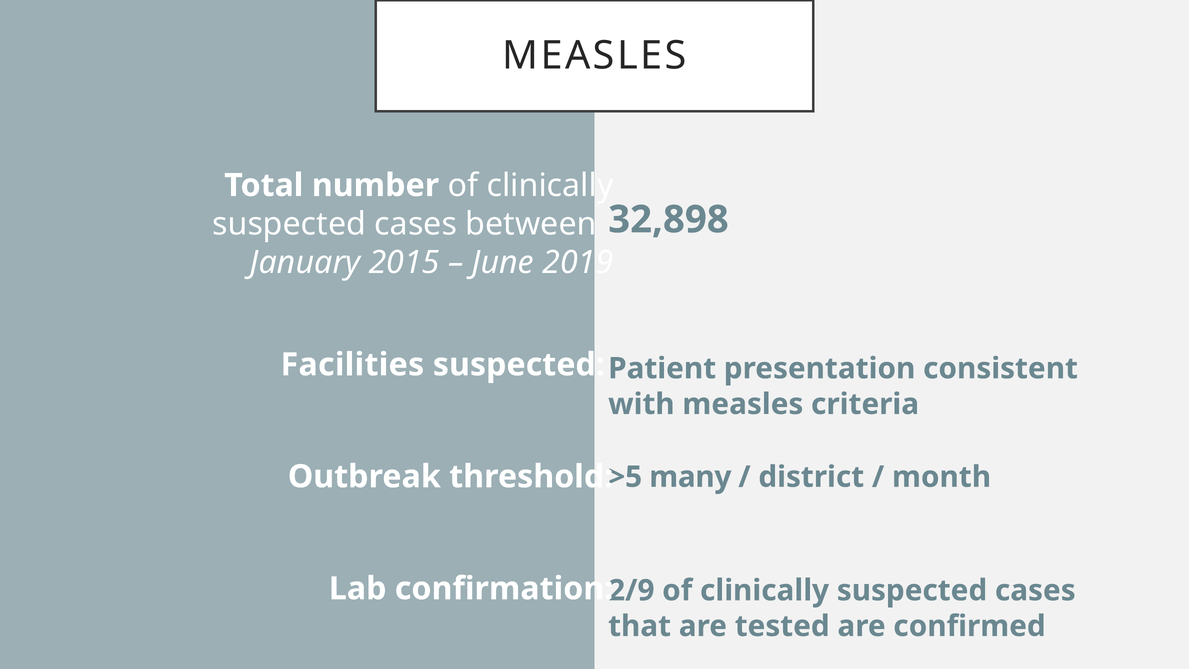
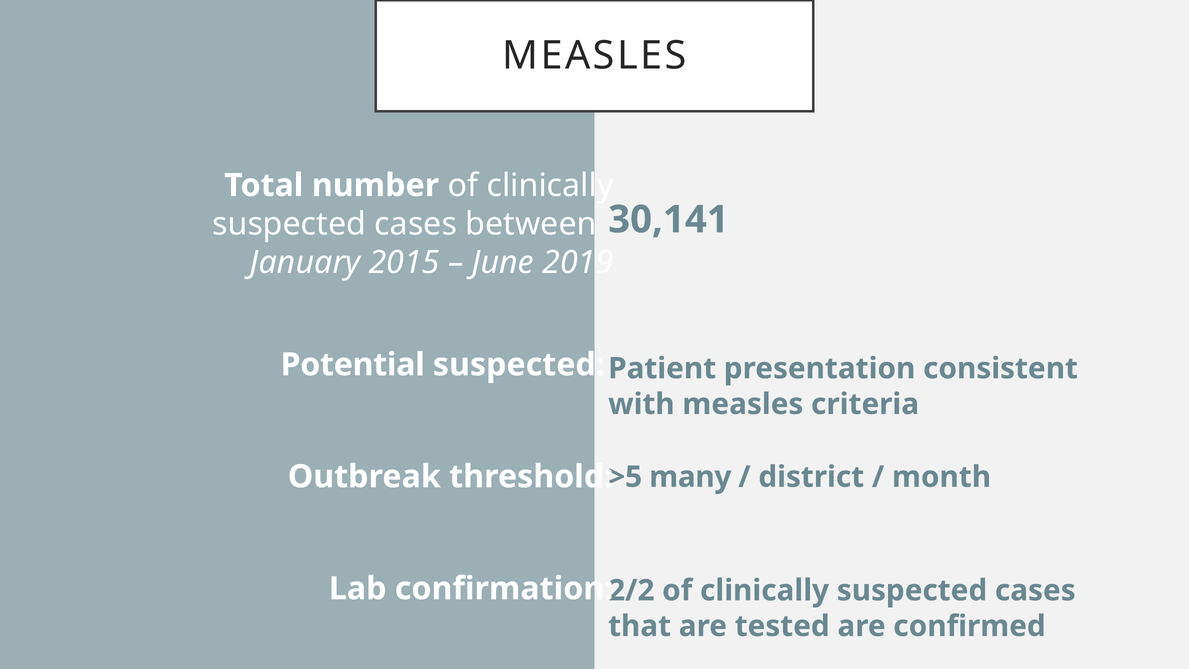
32,898: 32,898 -> 30,141 (668, 220)
Facilities: Facilities -> Potential (353, 365)
2/9: 2/9 -> 2/2 (631, 590)
